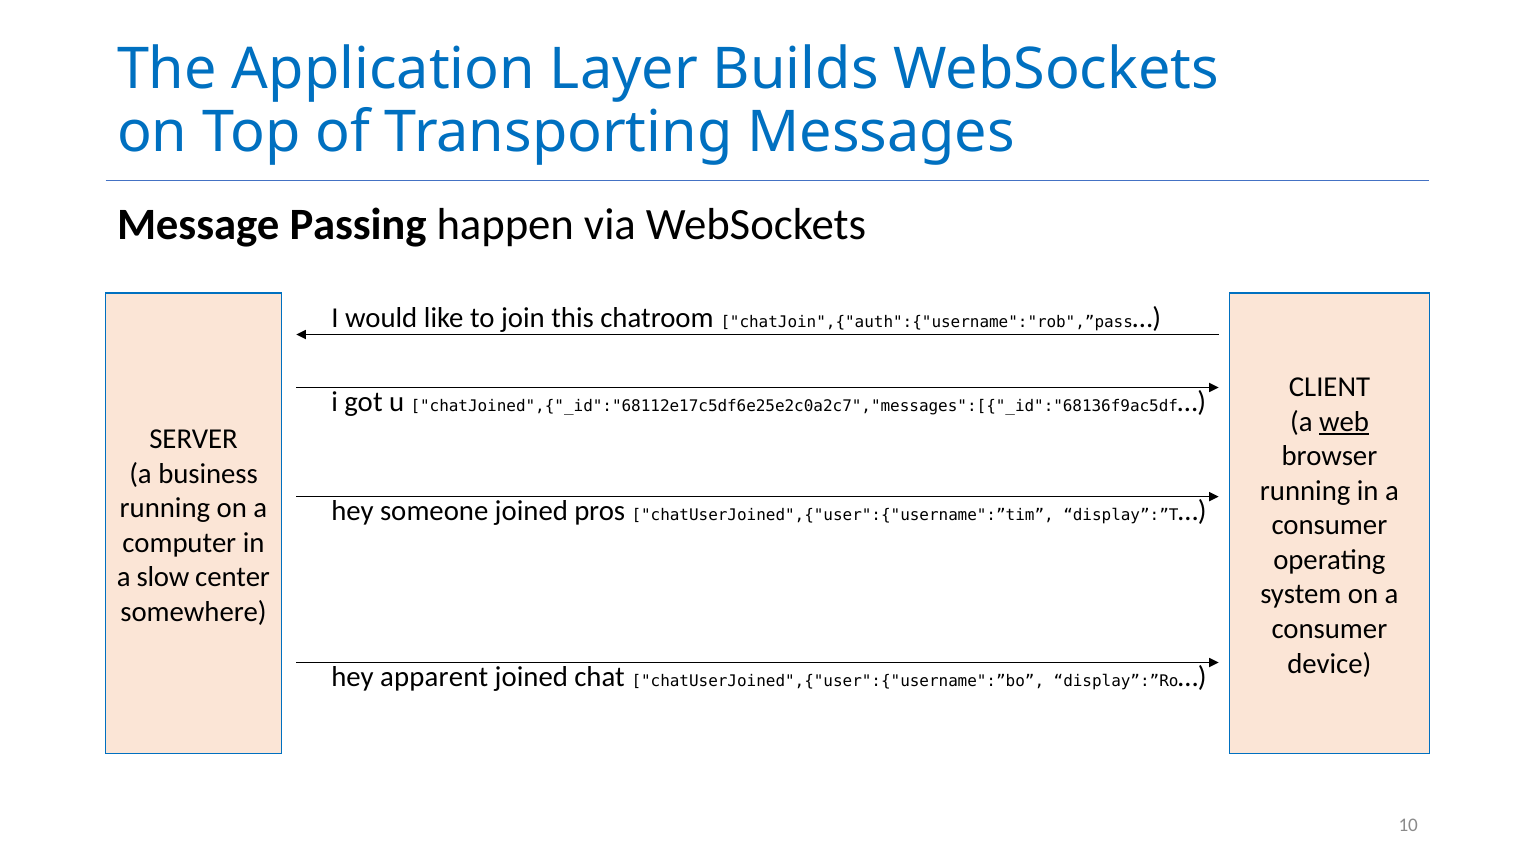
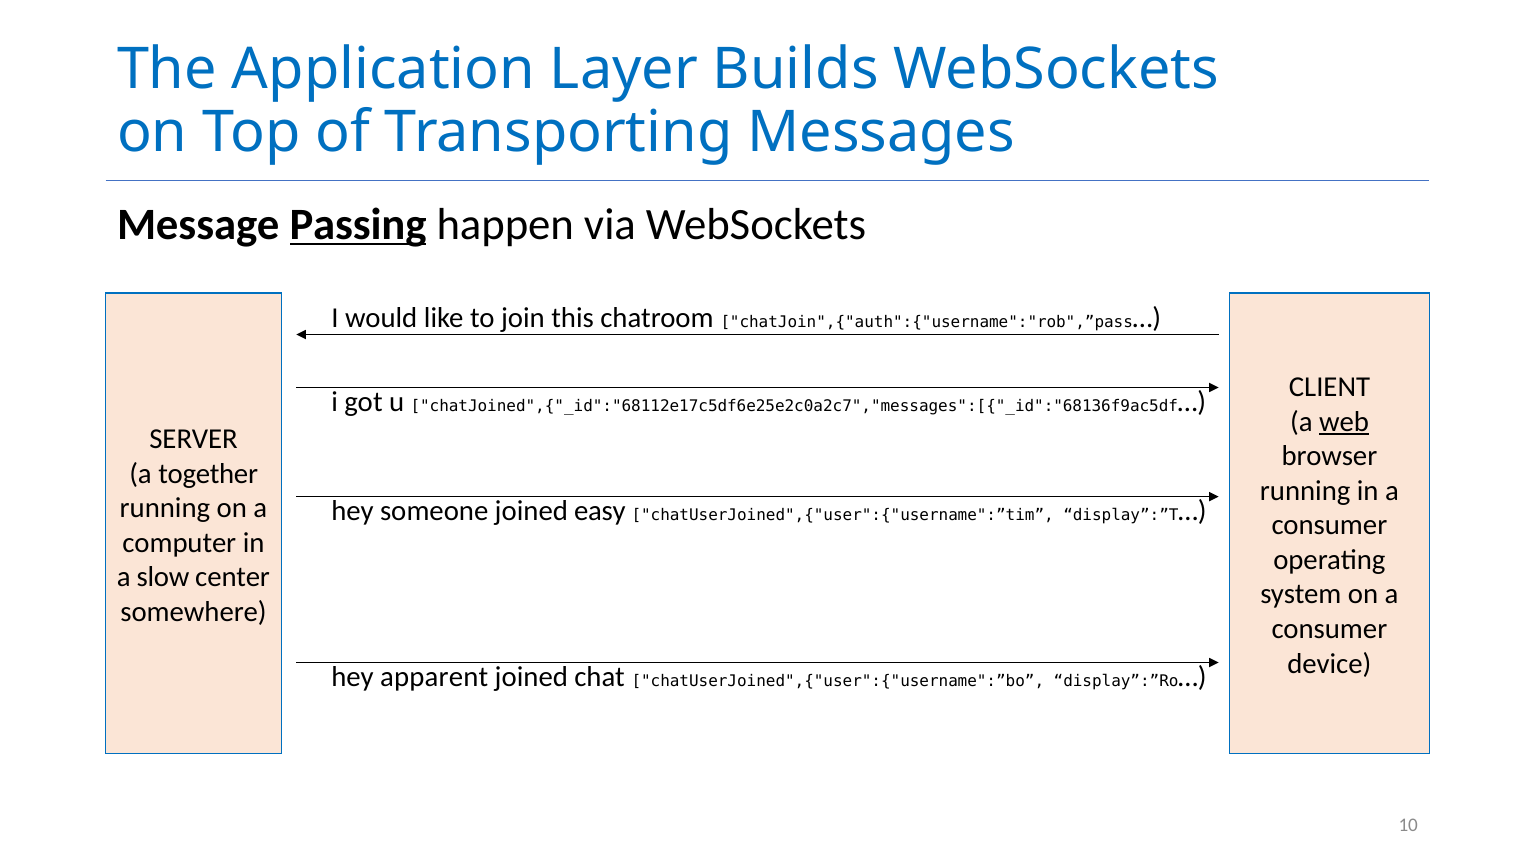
Passing underline: none -> present (358, 225)
business: business -> together (208, 473)
pros: pros -> easy (600, 511)
